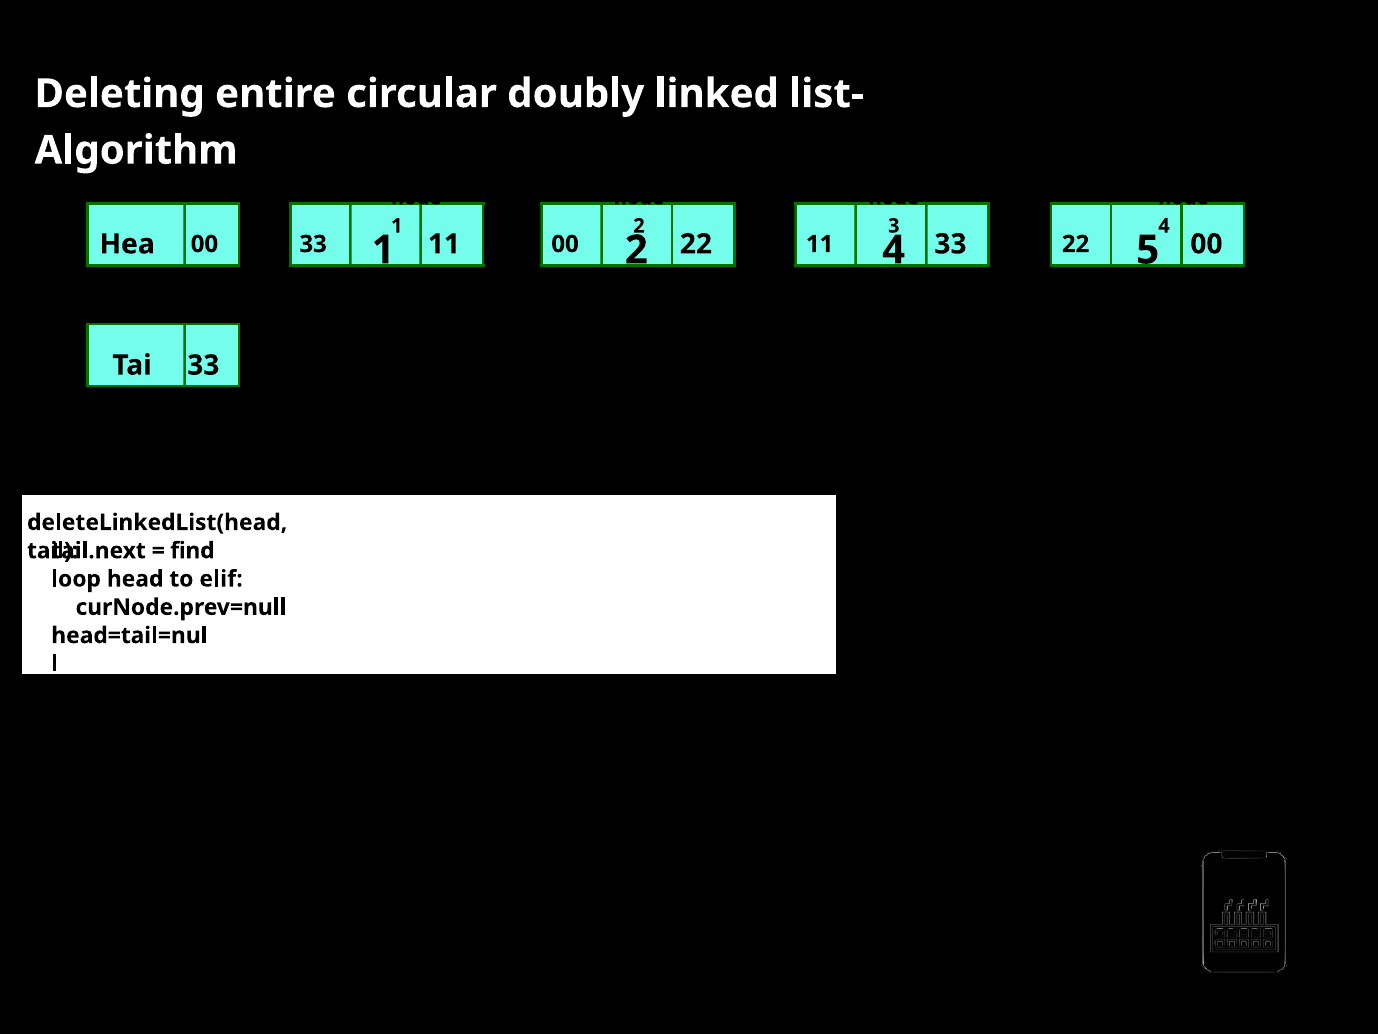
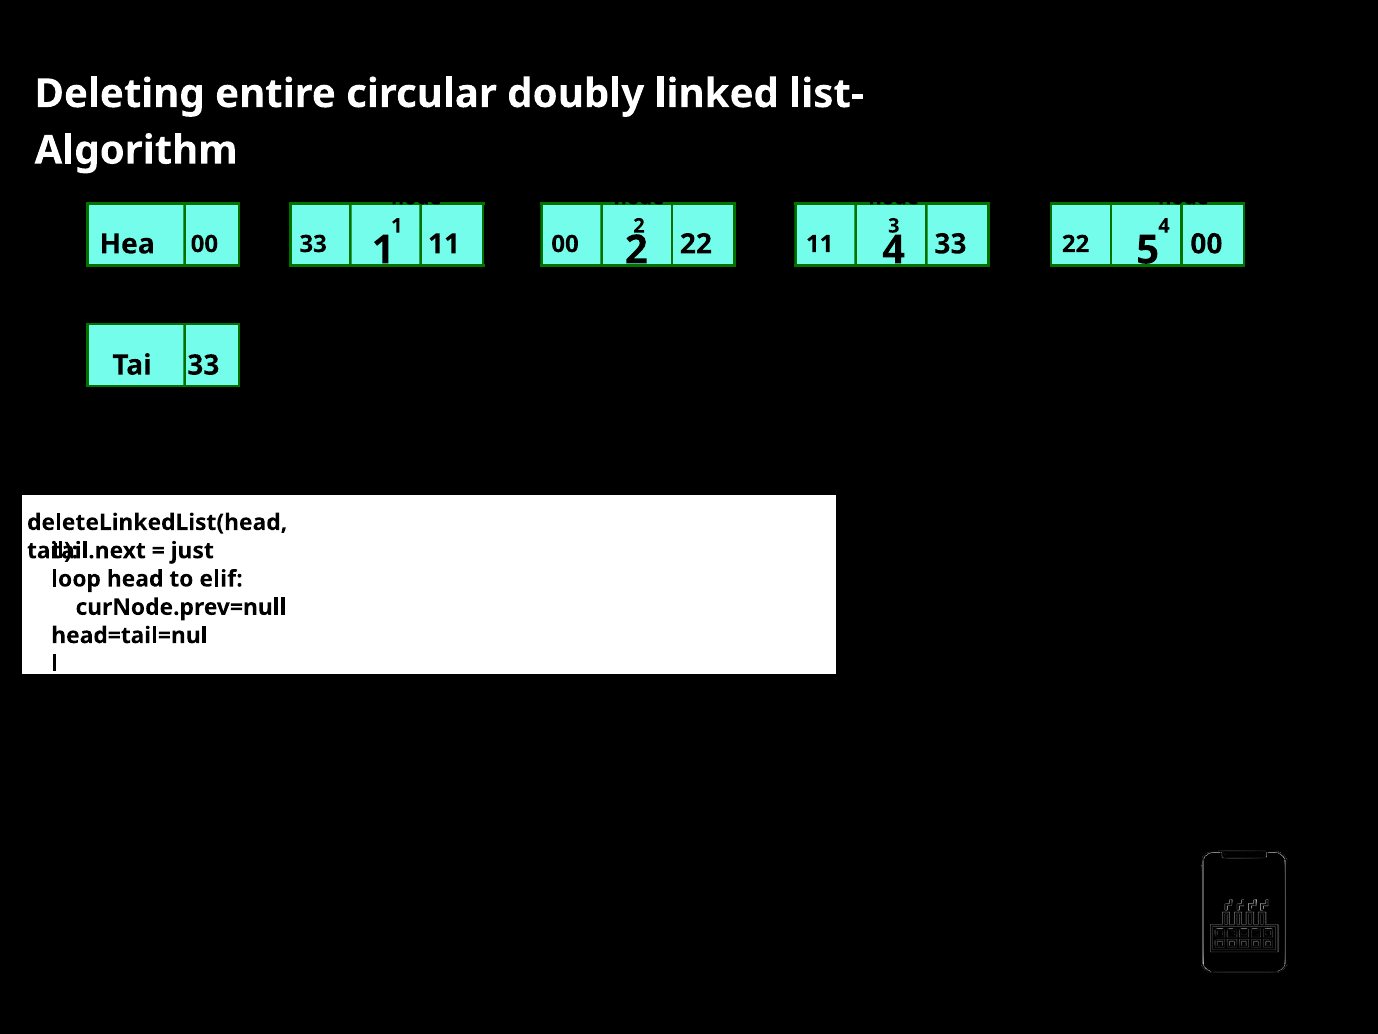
find: find -> just (192, 551)
